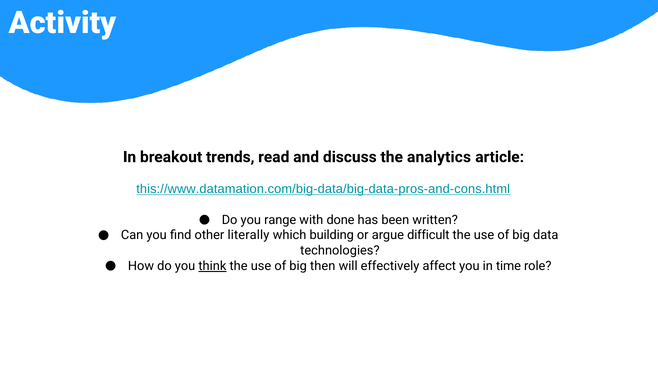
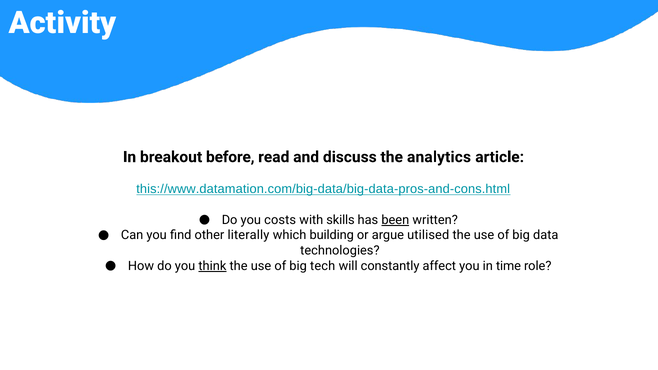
trends: trends -> before (230, 157)
range: range -> costs (280, 220)
done: done -> skills (341, 220)
been underline: none -> present (395, 220)
difficult: difficult -> utilised (428, 235)
then: then -> tech (323, 266)
effectively: effectively -> constantly (390, 266)
